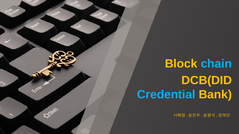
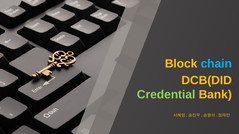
Credential colour: light blue -> light green (166, 95)
